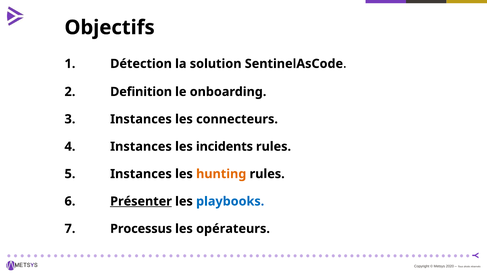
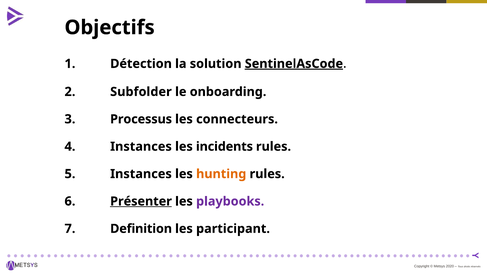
SentinelAsCode underline: none -> present (294, 64)
Definition: Definition -> Subfolder (141, 92)
Instances: Instances -> Processus (141, 119)
playbooks colour: blue -> purple (230, 201)
Processus: Processus -> Definition (141, 229)
opérateurs: opérateurs -> participant (233, 229)
